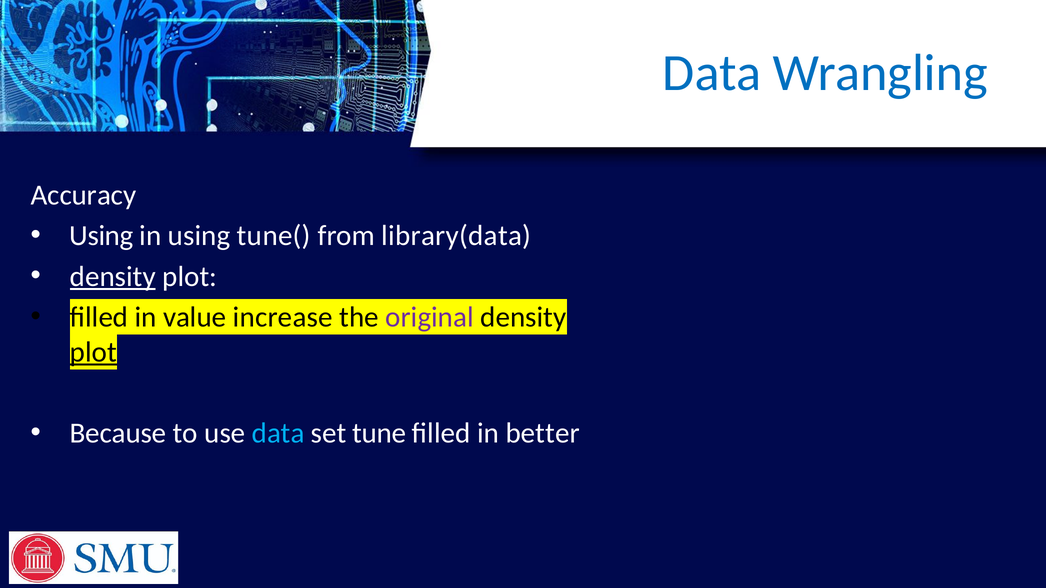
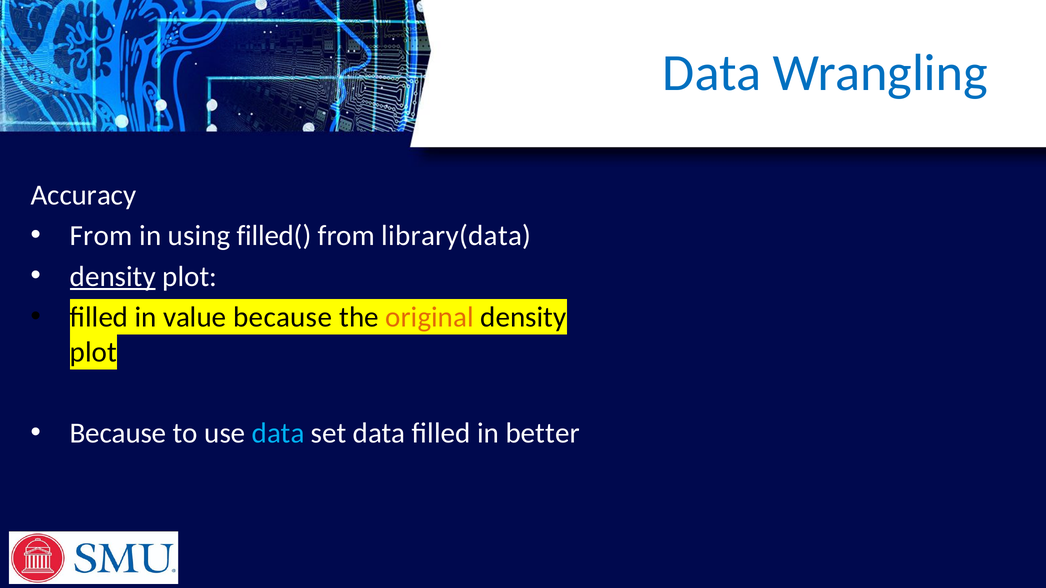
Using: Using -> From (101, 236)
tune(: tune( -> filled( (274, 236)
value increase: increase -> because (283, 317)
original colour: purple -> orange (430, 317)
plot underline: present -> none (93, 352)
set tune: tune -> data (379, 434)
